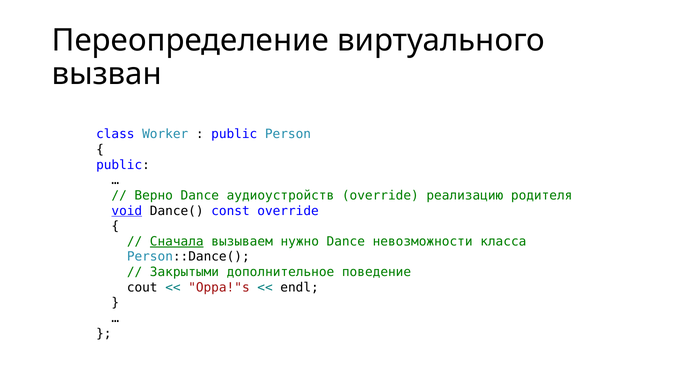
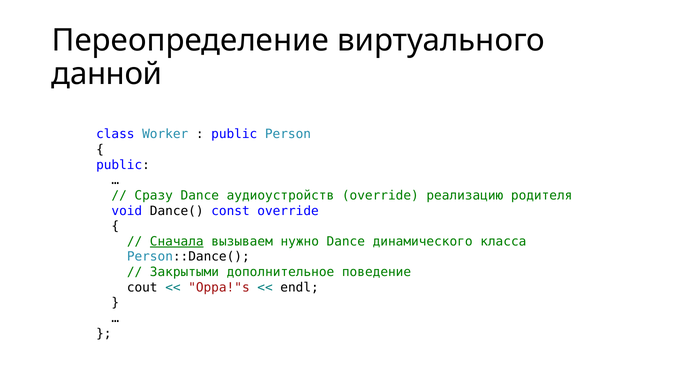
вызван: вызван -> данной (107, 74)
Верно: Верно -> Сразу (154, 195)
void underline: present -> none (127, 211)
невозможности: невозможности -> динамического (423, 241)
